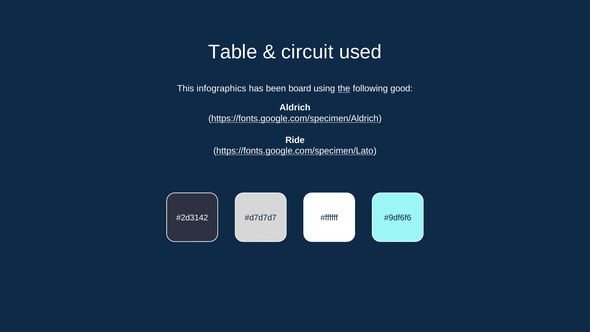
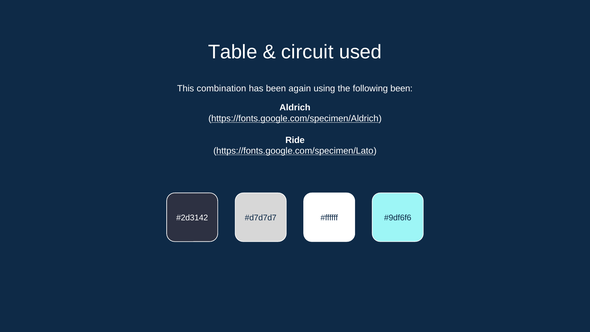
infographics: infographics -> combination (221, 89)
board: board -> again (300, 89)
the underline: present -> none (344, 89)
following good: good -> been (402, 89)
